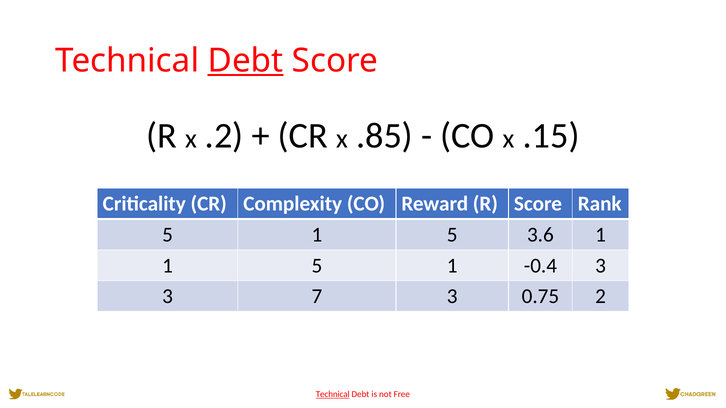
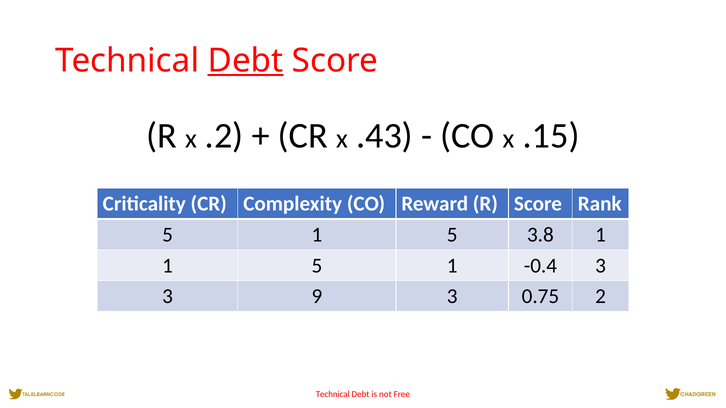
.85: .85 -> .43 (385, 136)
3.6: 3.6 -> 3.8 (540, 235)
7: 7 -> 9 (317, 297)
Technical underline: present -> none (333, 395)
